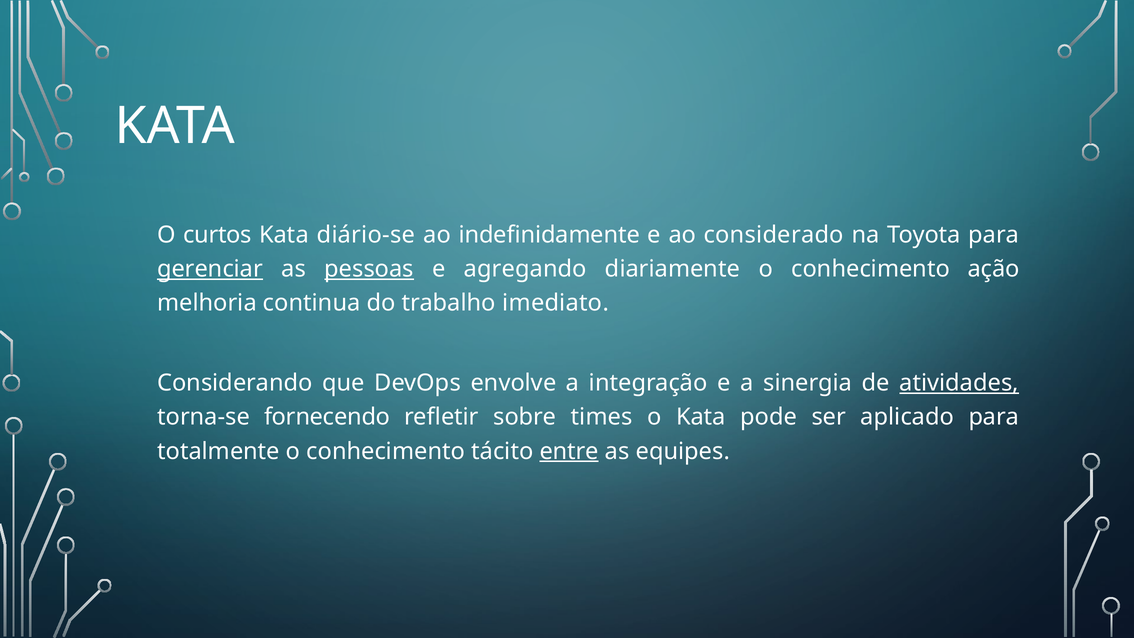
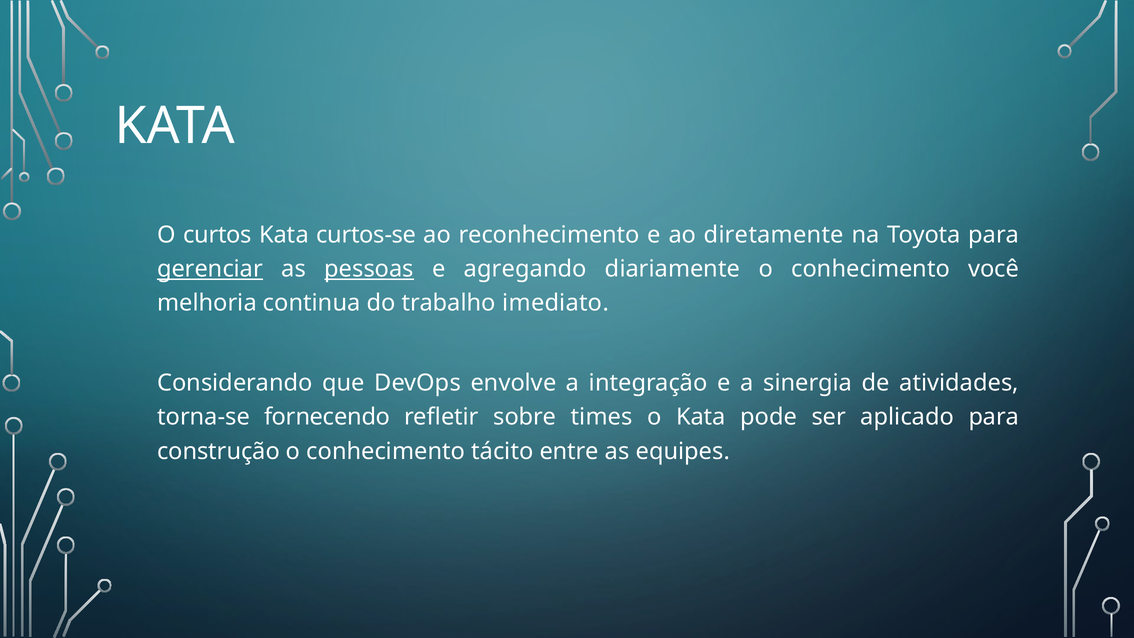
diário-se: diário-se -> curtos-se (366, 235)
indefinidamente: indefinidamente -> reconhecimento (549, 235)
considerado: considerado -> diretamente (774, 235)
ação: ação -> você (994, 269)
atividades underline: present -> none (959, 383)
totalmente: totalmente -> construção (219, 451)
entre underline: present -> none (569, 451)
